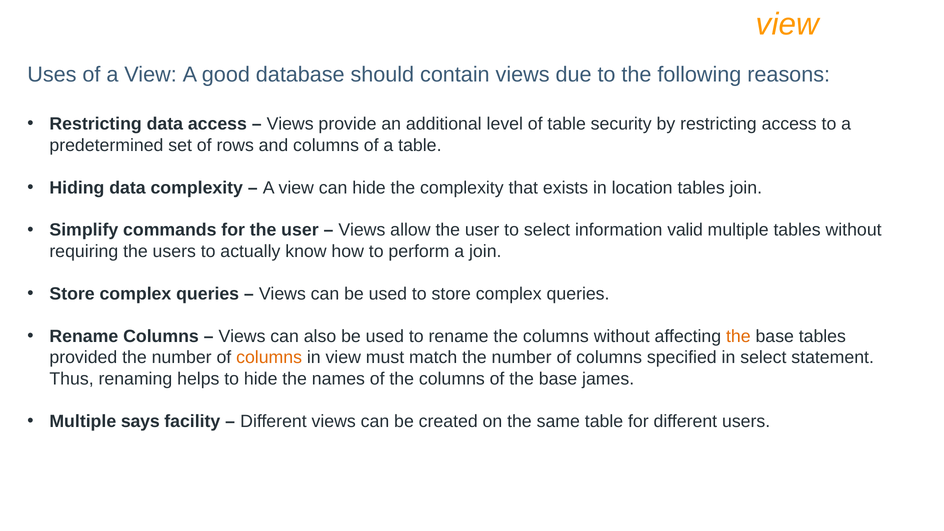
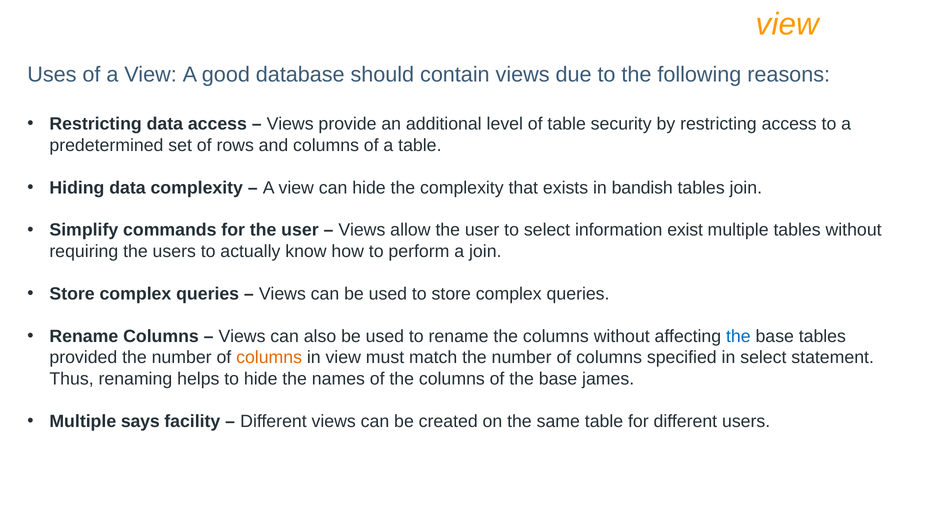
location: location -> bandish (642, 188)
valid: valid -> exist (685, 230)
the colour: orange -> blue (738, 336)
